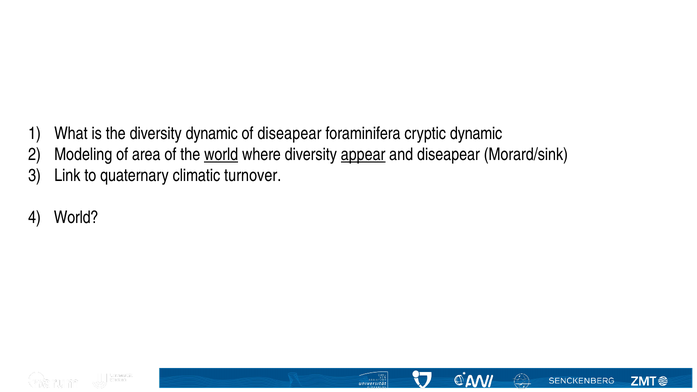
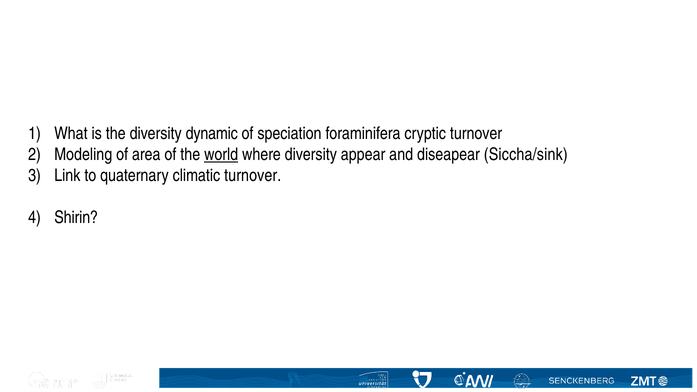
of diseapear: diseapear -> speciation (289, 134)
cryptic dynamic: dynamic -> turnover (476, 134)
appear underline: present -> none (363, 155)
Morard/sink: Morard/sink -> Siccha/sink (526, 155)
World: World -> Shirin (76, 217)
